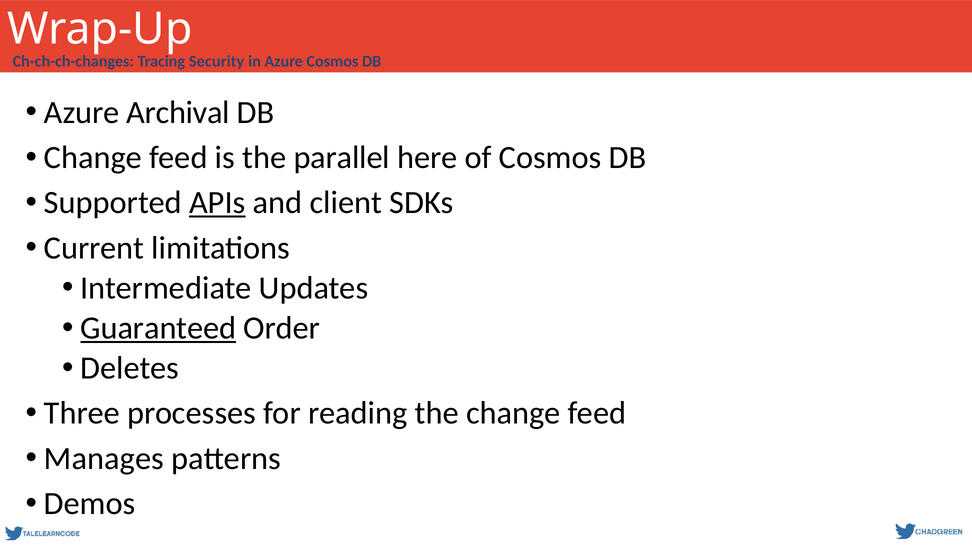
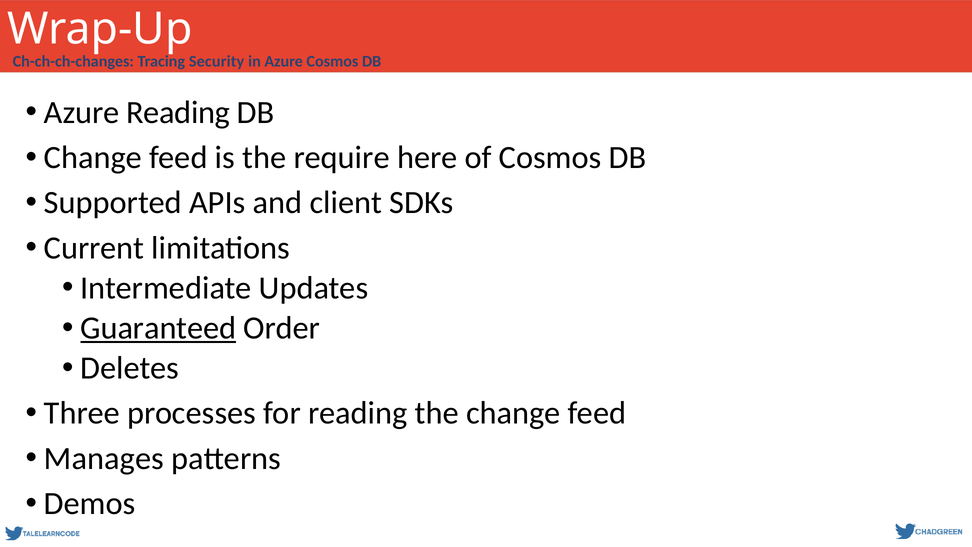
Azure Archival: Archival -> Reading (178, 112)
parallel: parallel -> require (342, 157)
APIs underline: present -> none (217, 203)
